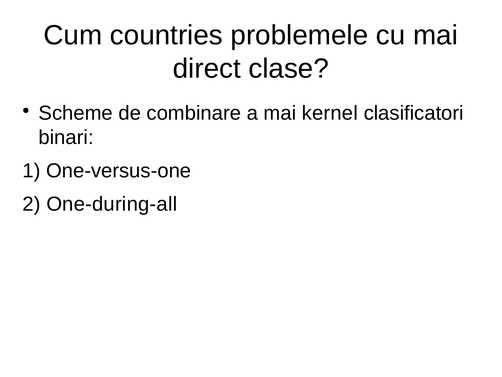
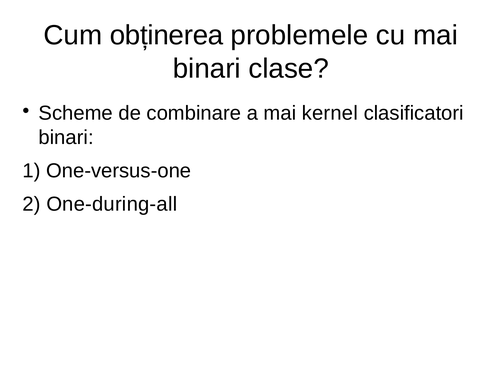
countries: countries -> obținerea (167, 35)
direct: direct -> binari (207, 69)
